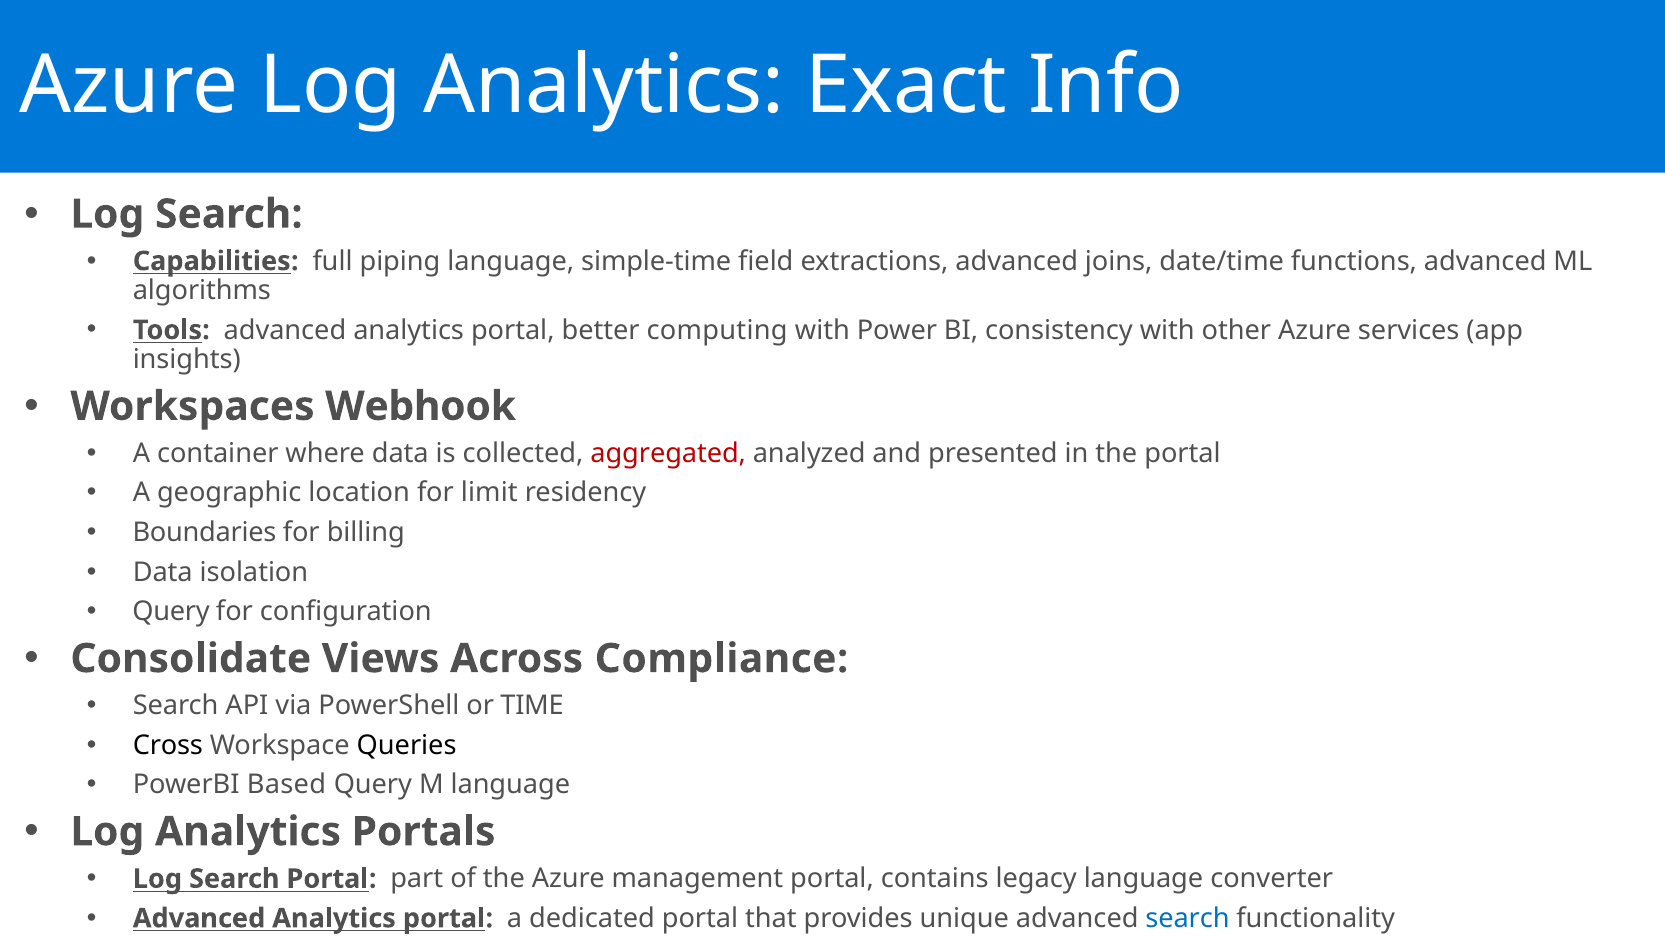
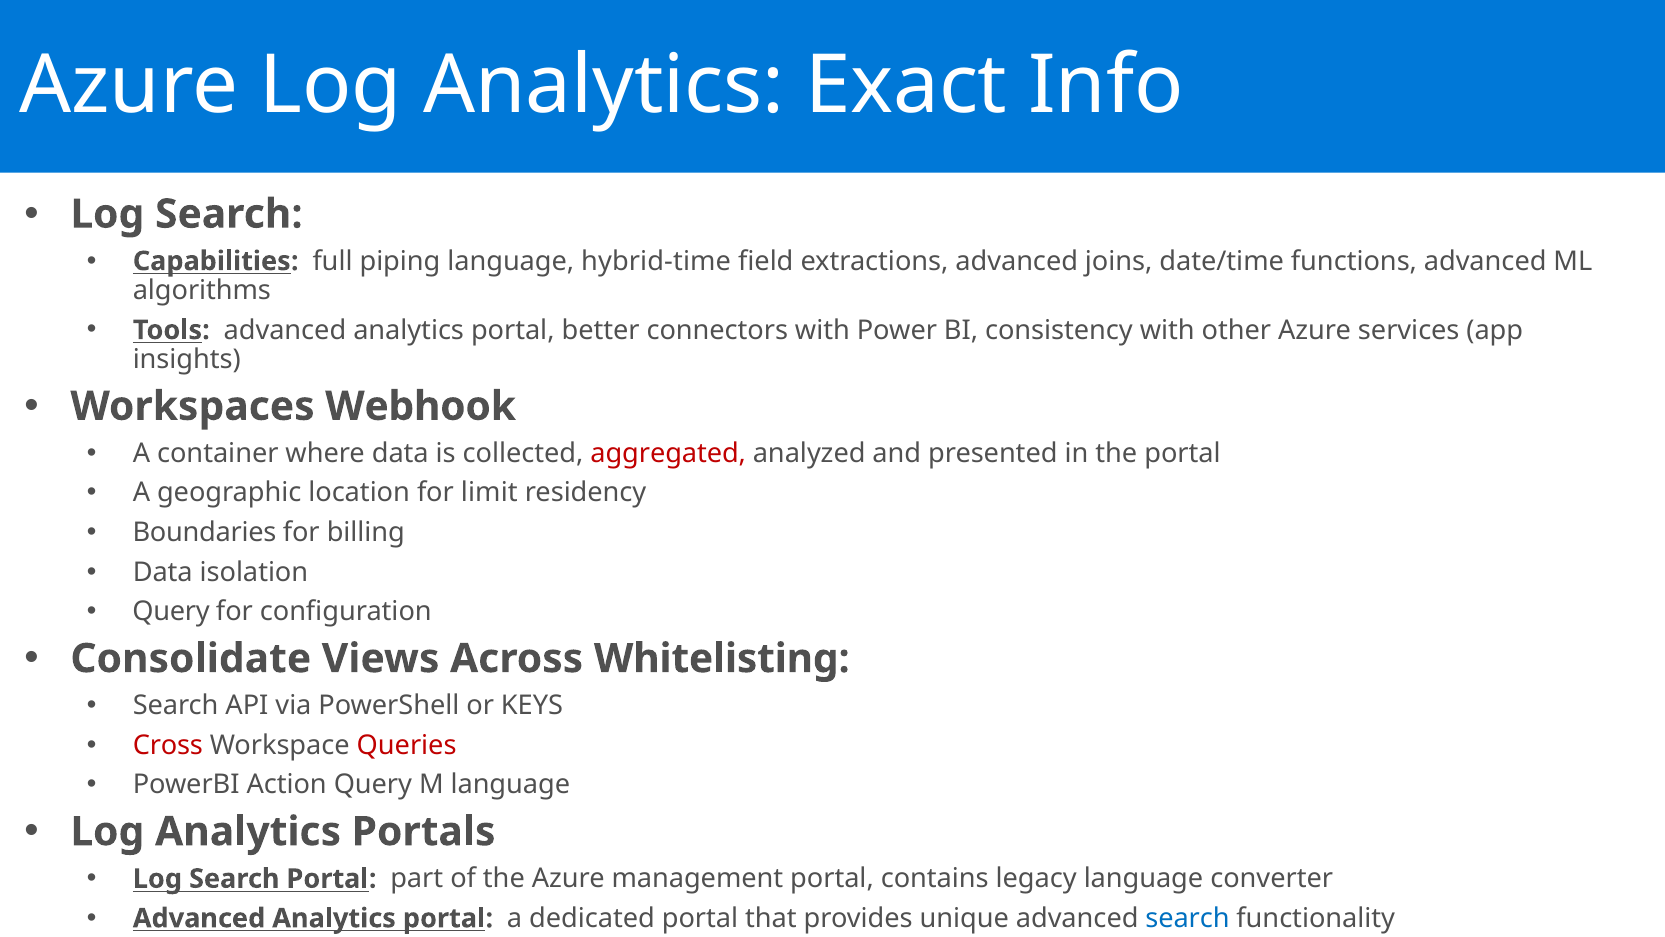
simple-time: simple-time -> hybrid-time (656, 261)
computing: computing -> connectors (717, 330)
Compliance: Compliance -> Whitelisting (722, 658)
TIME: TIME -> KEYS (532, 705)
Cross colour: black -> red (168, 745)
Queries colour: black -> red (407, 745)
Based: Based -> Action (287, 784)
